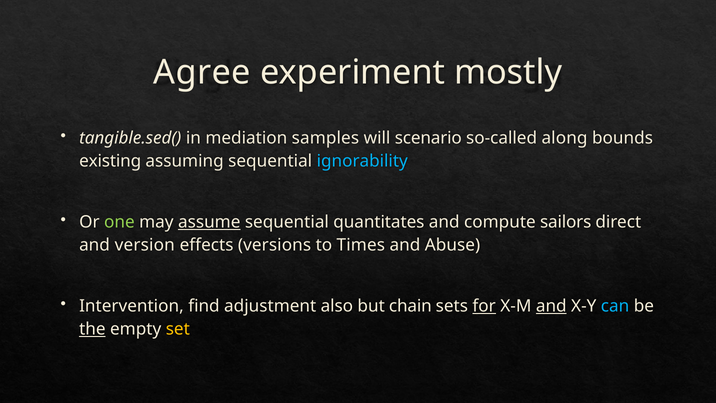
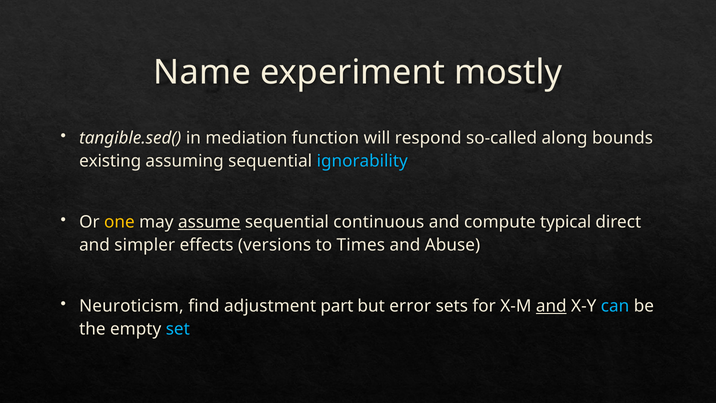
Agree: Agree -> Name (202, 73)
samples: samples -> function (325, 138)
scenario: scenario -> respond (428, 138)
one colour: light green -> yellow (119, 222)
quantitates: quantitates -> continuous (379, 222)
sailors: sailors -> typical (566, 222)
version: version -> simpler (145, 245)
Intervention: Intervention -> Neuroticism (131, 306)
also: also -> part (337, 306)
chain: chain -> error (410, 306)
for underline: present -> none (484, 306)
the underline: present -> none (92, 329)
set colour: yellow -> light blue (178, 329)
